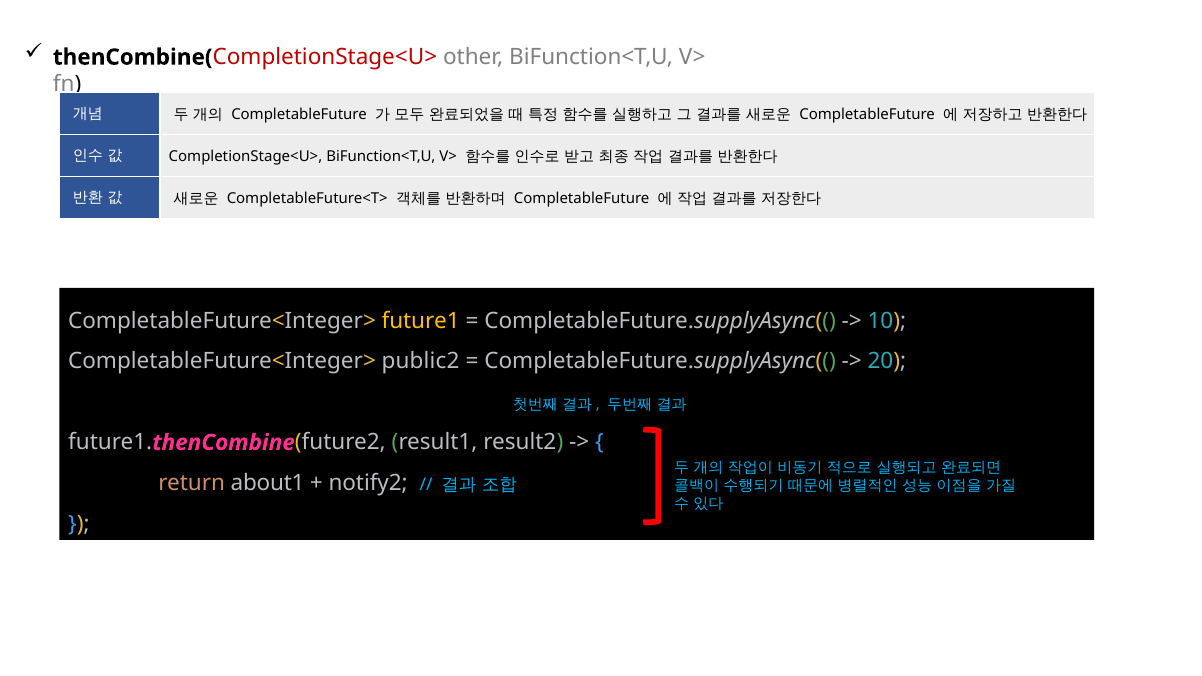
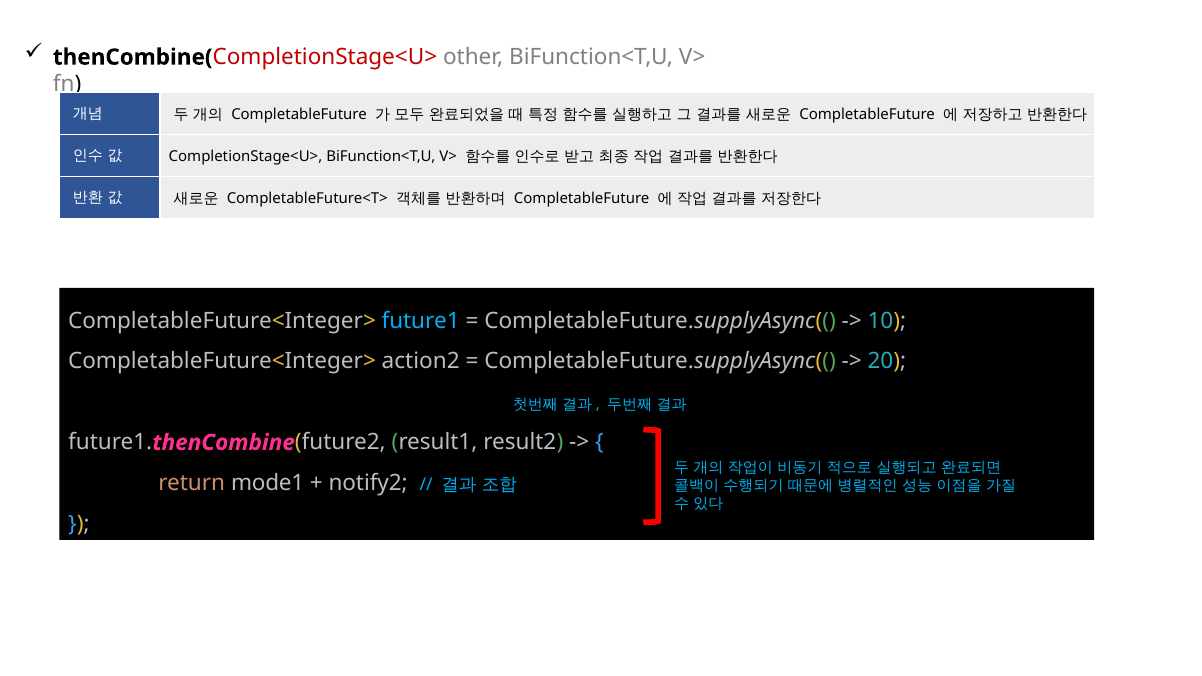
future1 colour: yellow -> light blue (421, 321)
public2: public2 -> action2 (421, 361)
about1: about1 -> mode1 (268, 483)
